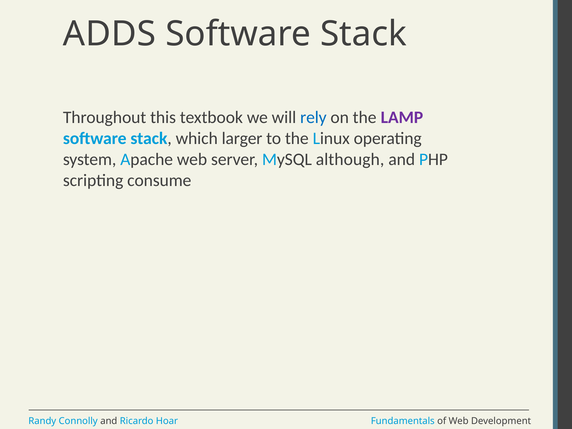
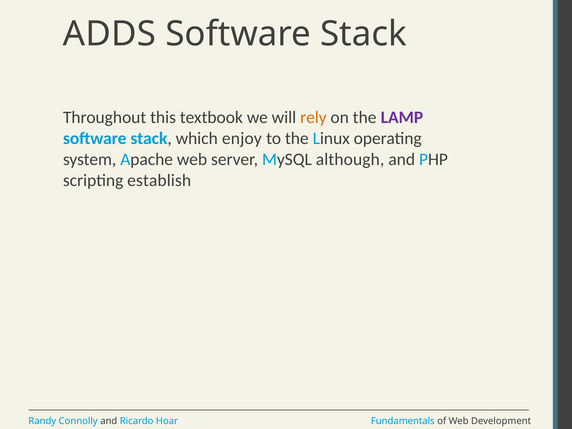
rely colour: blue -> orange (313, 118)
larger: larger -> enjoy (242, 139)
consume: consume -> establish (159, 180)
